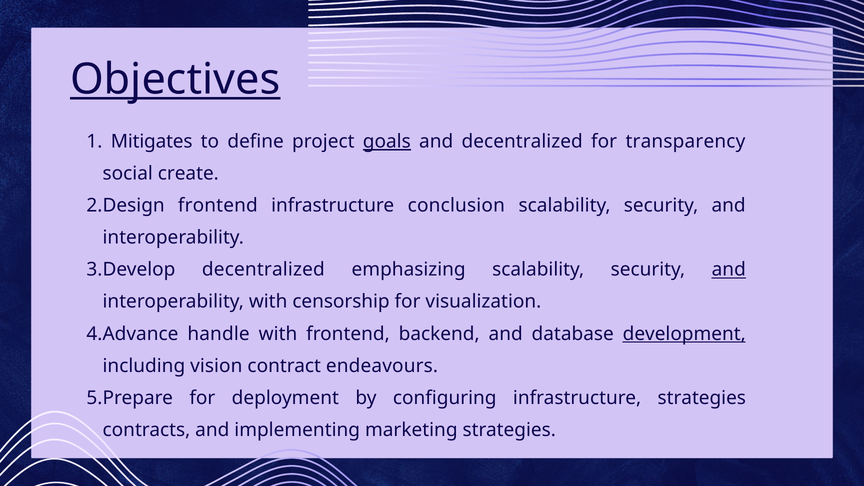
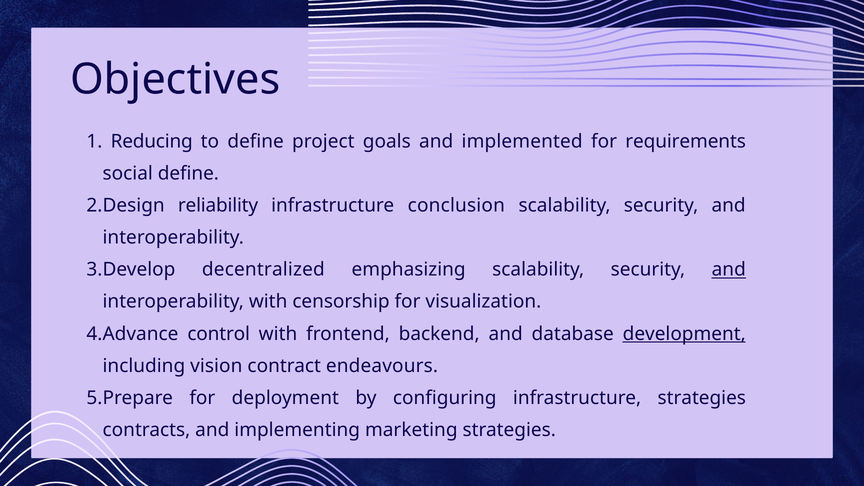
Objectives underline: present -> none (175, 80)
Mitigates: Mitigates -> Reducing (152, 142)
goals underline: present -> none (387, 142)
and decentralized: decentralized -> implemented (522, 142)
transparency: transparency -> requirements (686, 142)
social create: create -> define (188, 174)
frontend: frontend -> reliability (218, 206)
handle: handle -> control (219, 334)
